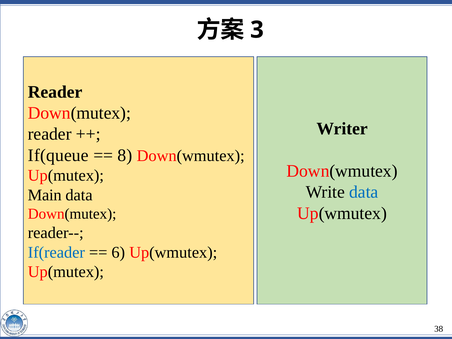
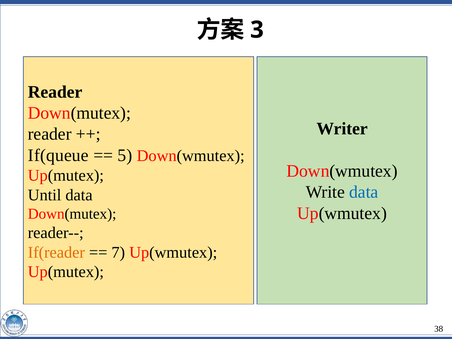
8: 8 -> 5 (125, 155)
Main: Main -> Until (45, 195)
If(reader colour: blue -> orange (56, 252)
6: 6 -> 7 (118, 252)
